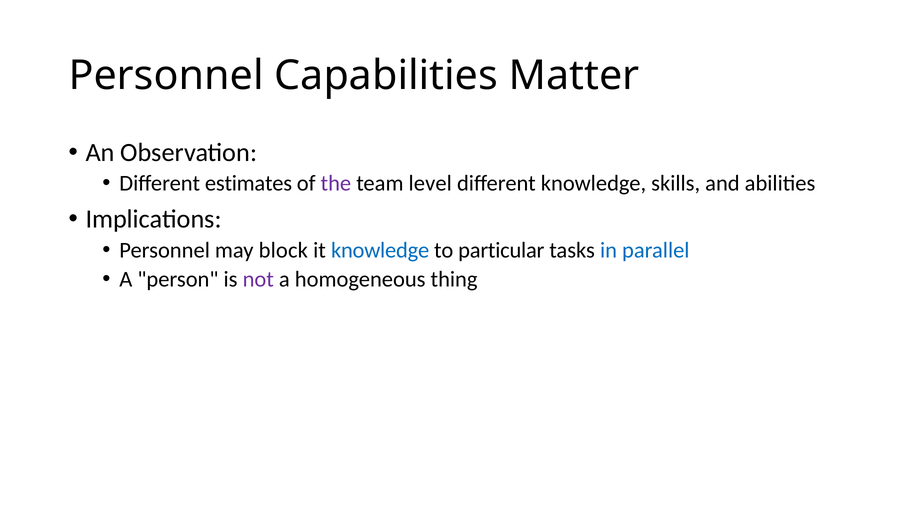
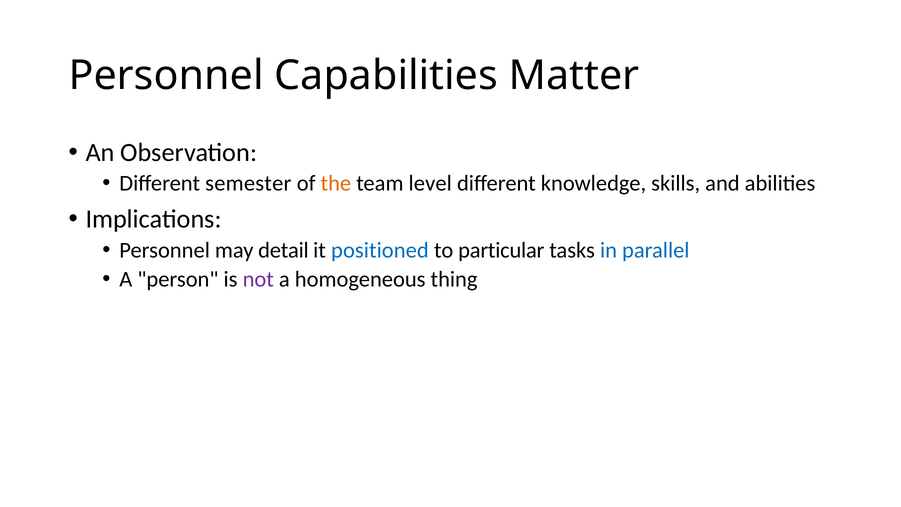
estimates: estimates -> semester (248, 183)
the colour: purple -> orange (336, 183)
block: block -> detail (284, 250)
it knowledge: knowledge -> positioned (380, 250)
